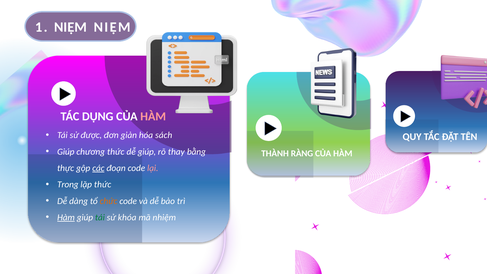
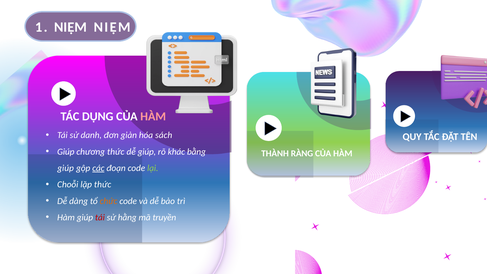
được: được -> danh (91, 135)
thay: thay -> khác (176, 152)
thực: thực -> giúp (66, 168)
lại colour: pink -> light green (153, 168)
Trong: Trong -> Choỗi (68, 185)
Hàm underline: present -> none (66, 217)
tái colour: green -> red (100, 217)
khóa: khóa -> hằng (127, 217)
nhiệm: nhiệm -> truyền (164, 217)
